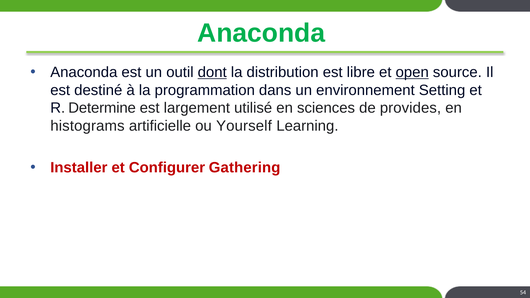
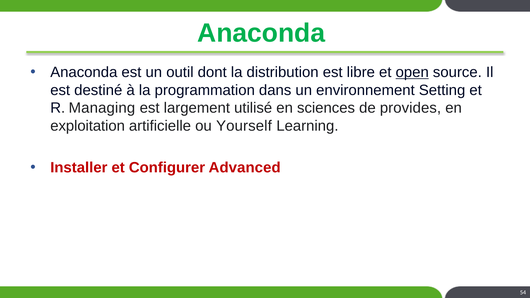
dont underline: present -> none (212, 72)
Determine: Determine -> Managing (102, 108)
histograms: histograms -> exploitation (88, 126)
Gathering: Gathering -> Advanced (245, 168)
